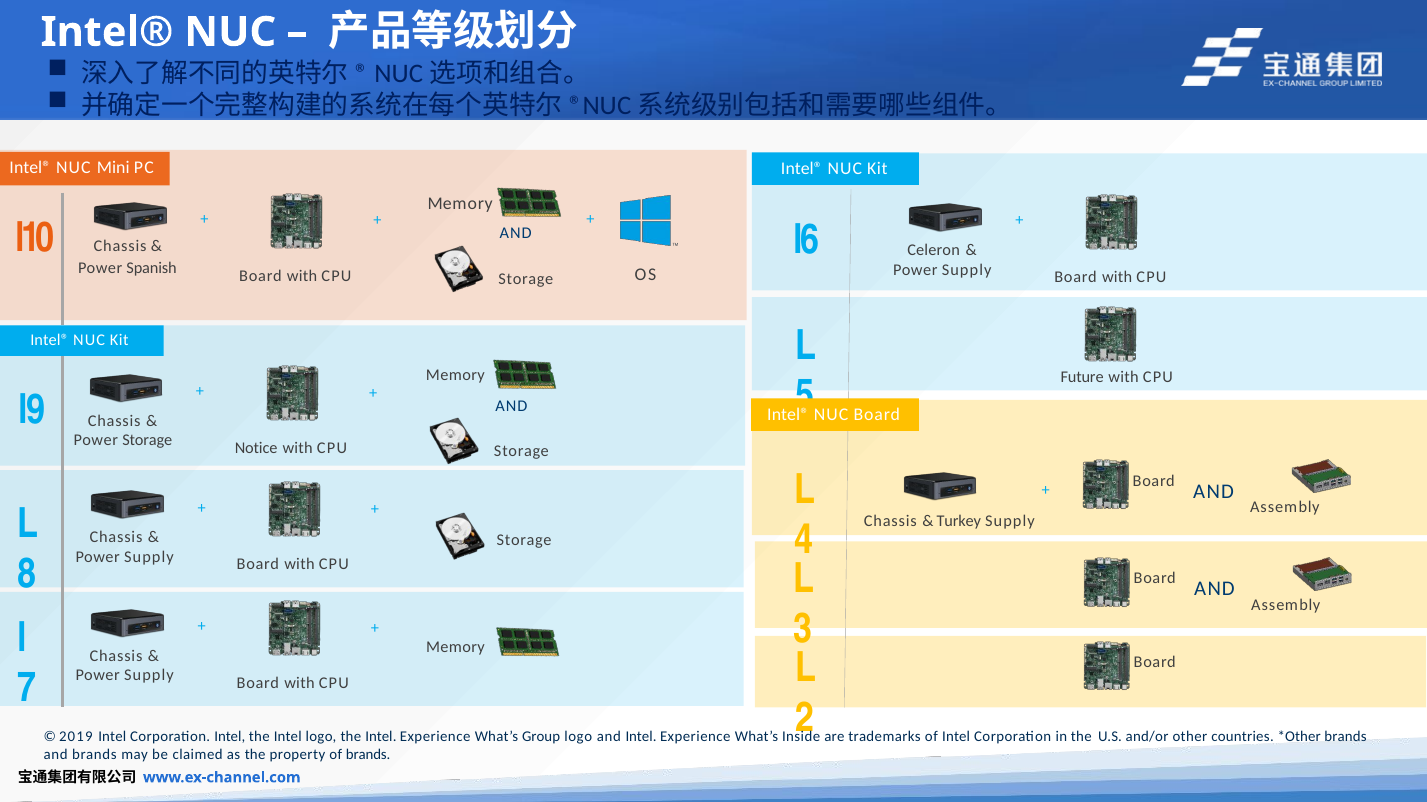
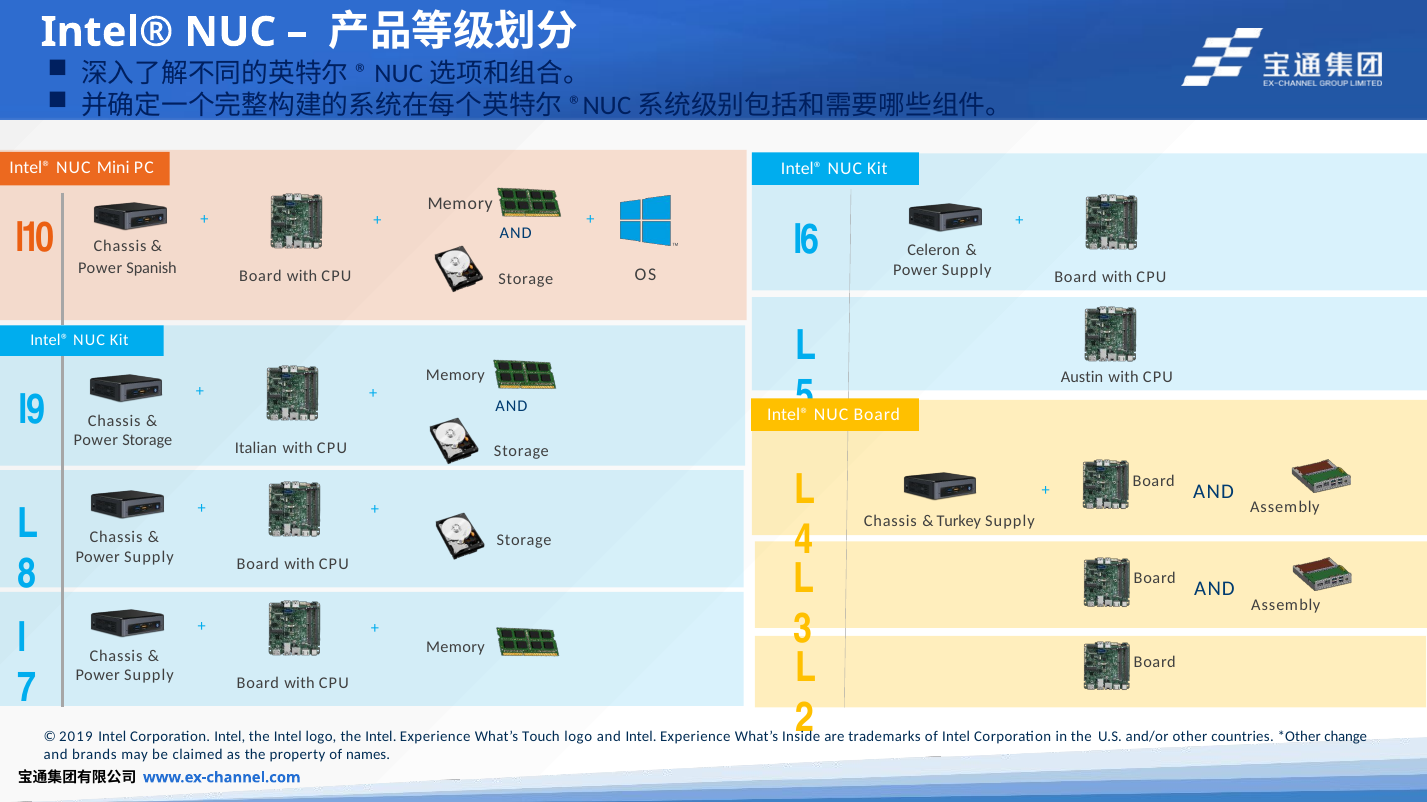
Future: Future -> Austin (1082, 377)
Notice: Notice -> Italian (256, 448)
Group: Group -> Touch (541, 738)
brands: brands -> change (1346, 738)
of brands: brands -> names (368, 756)
